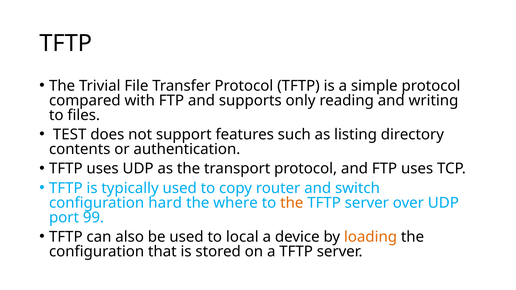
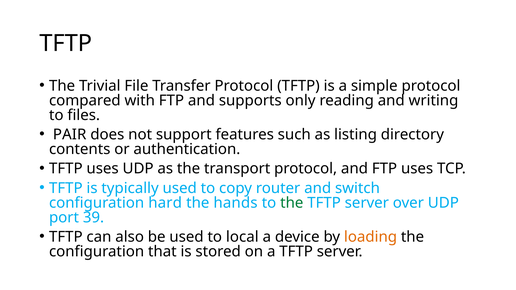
TEST: TEST -> PAIR (70, 135)
where: where -> hands (235, 203)
the colour: orange -> green (292, 203)
99: 99 -> 39 (93, 218)
